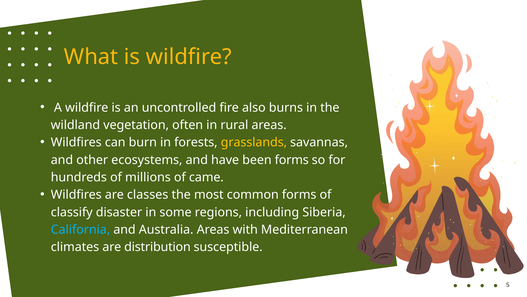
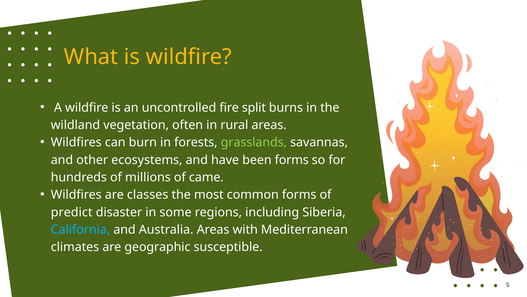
also: also -> split (254, 107)
grasslands colour: yellow -> light green (254, 142)
classify: classify -> predict (72, 212)
distribution: distribution -> geographic (157, 247)
